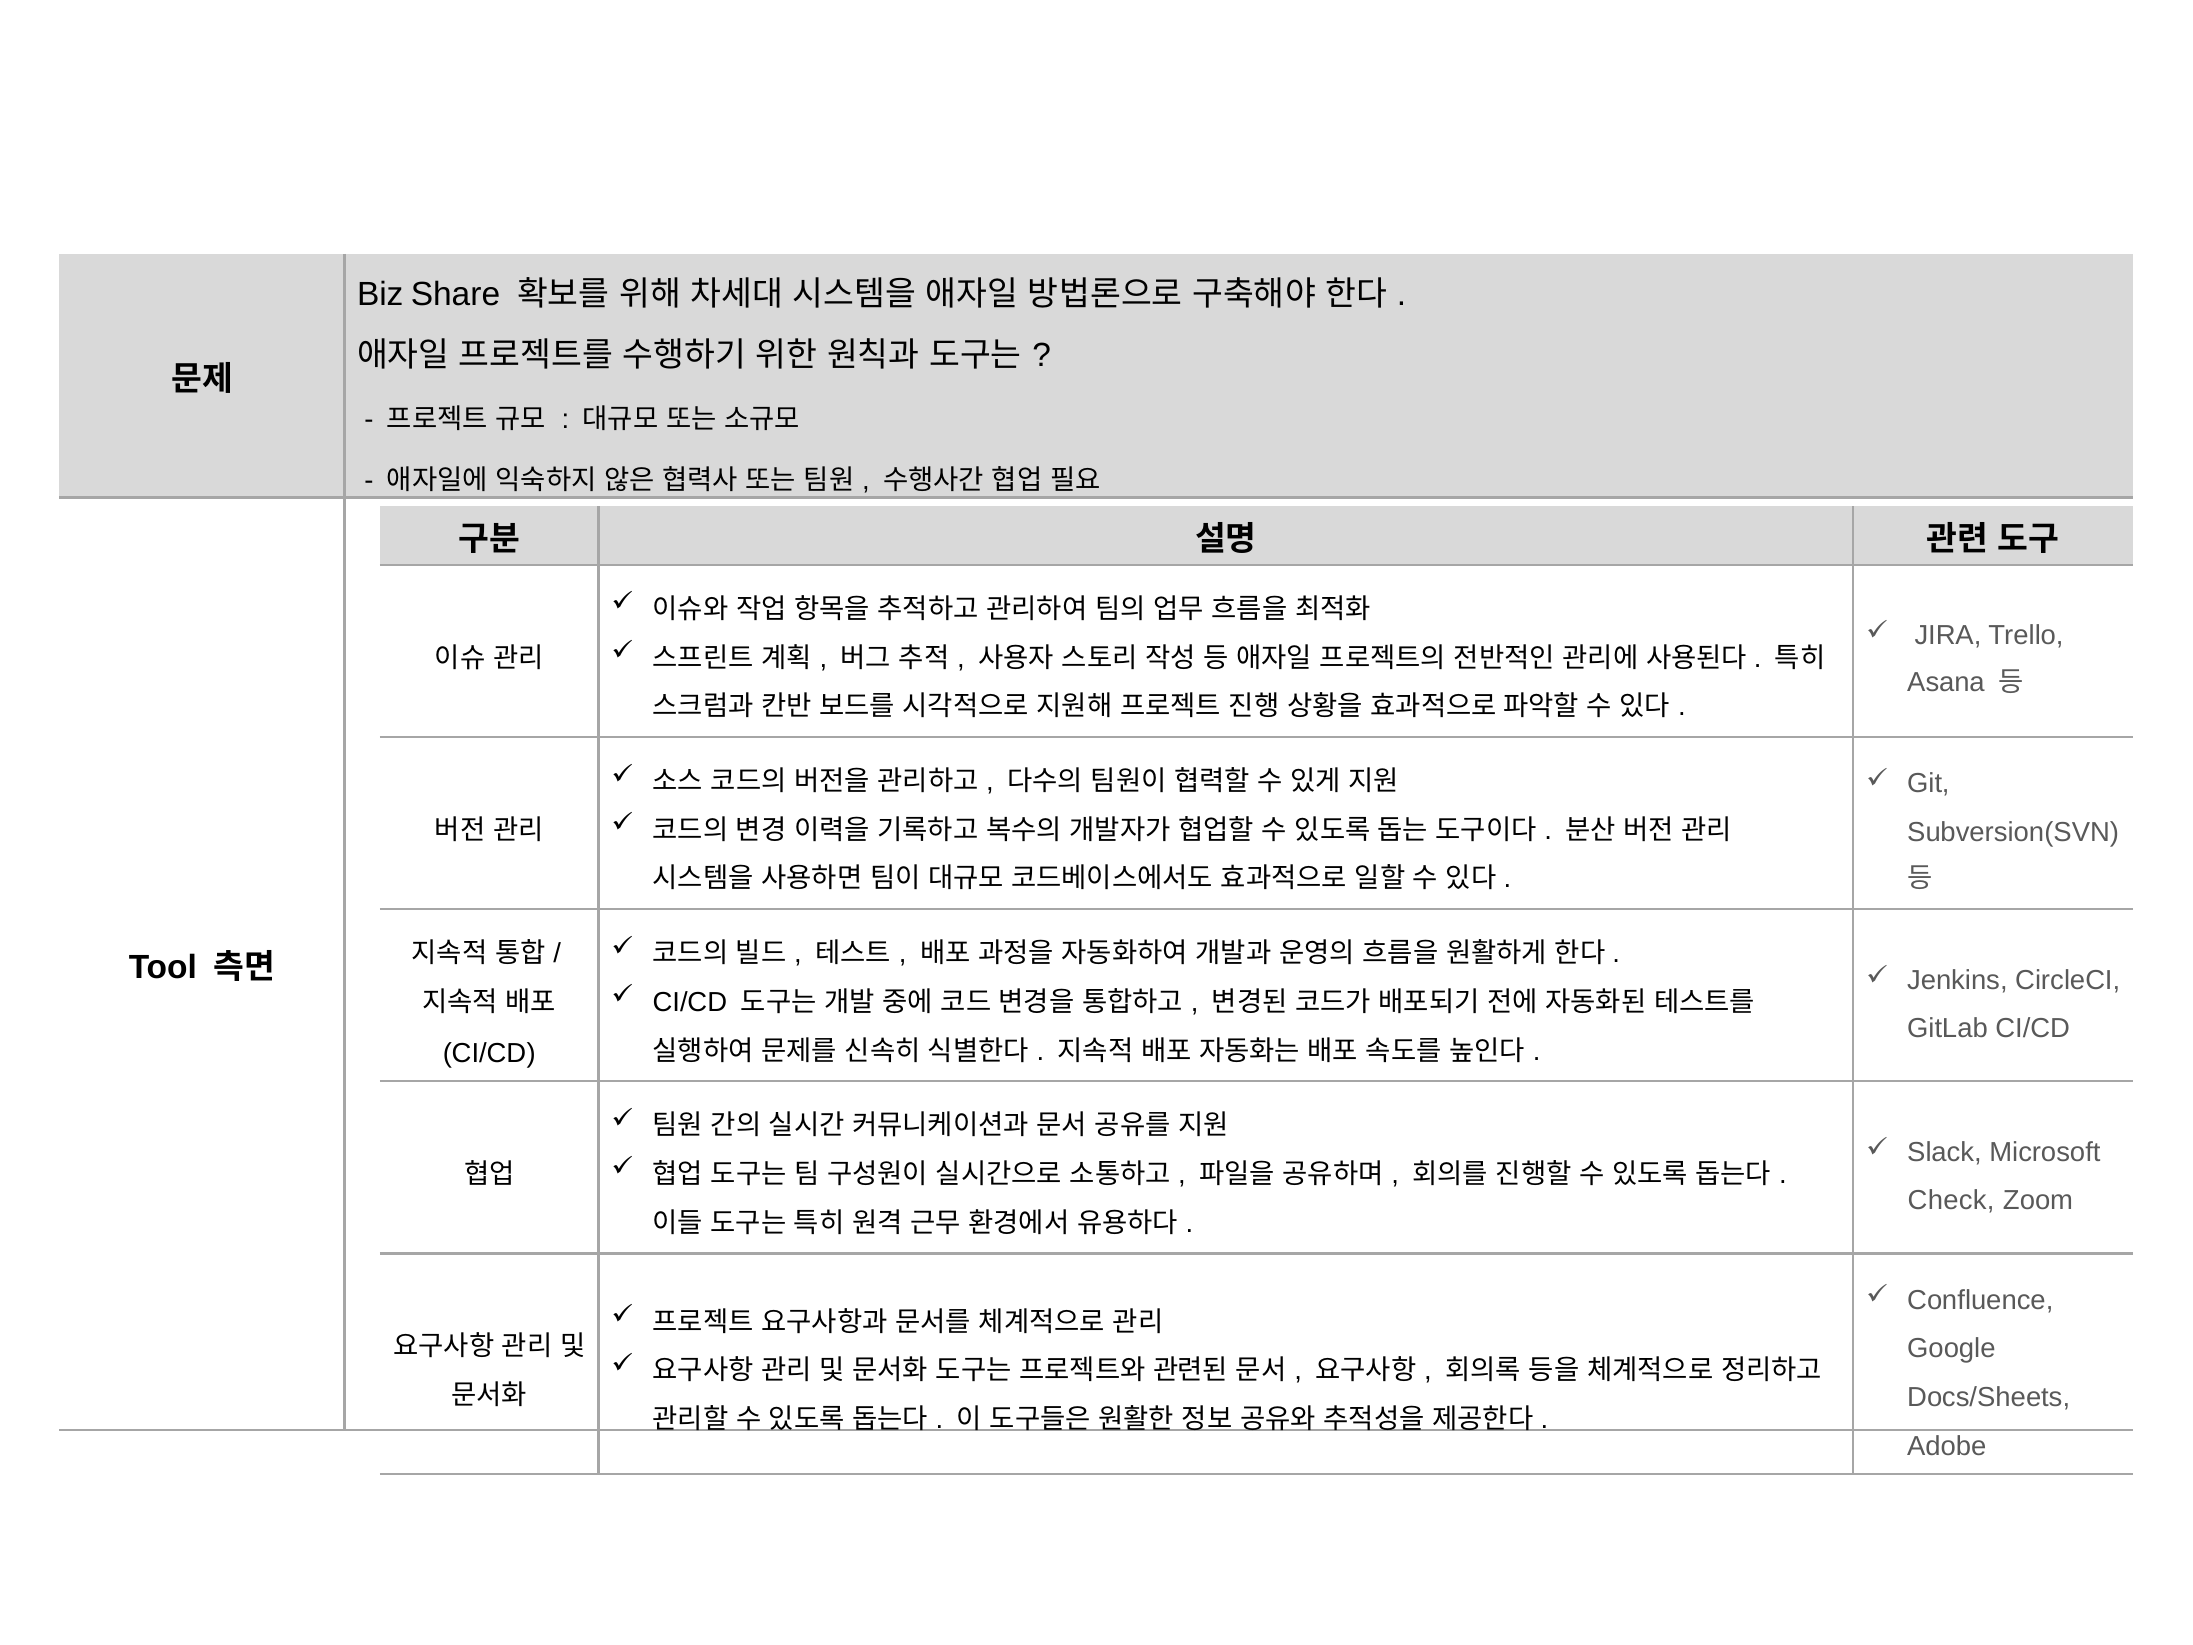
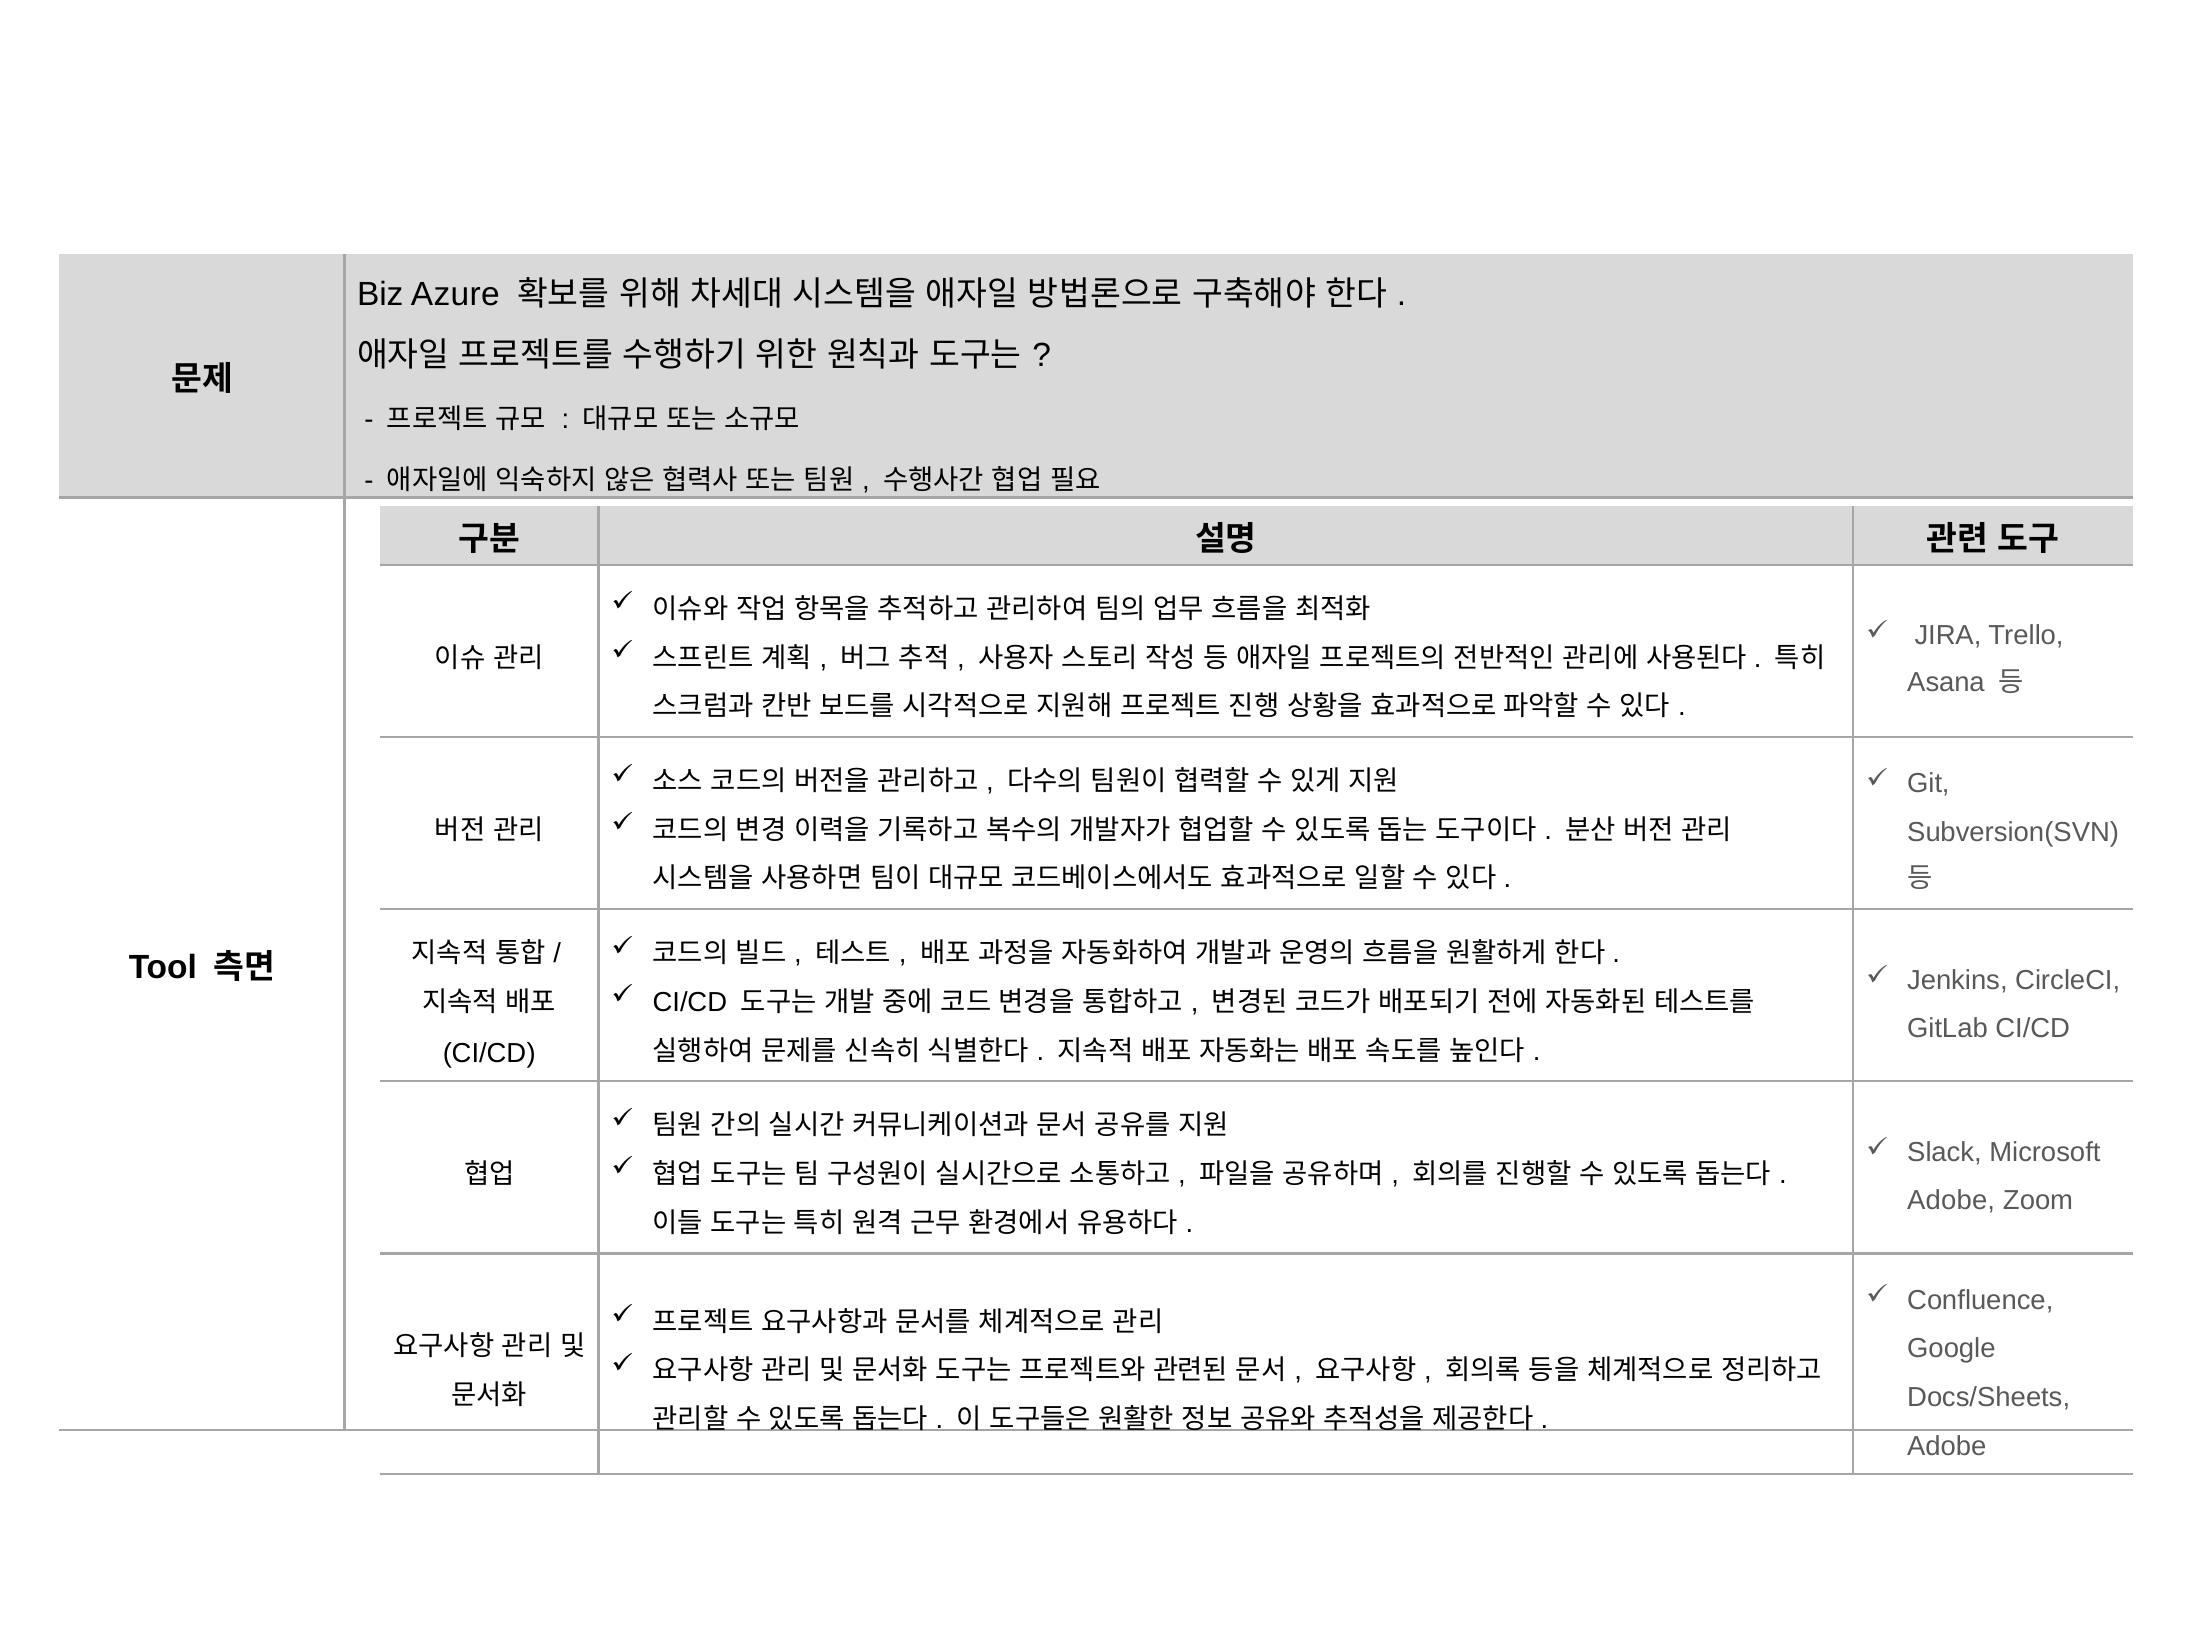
Share: Share -> Azure (455, 294)
Check: Check -> Adobe (1951, 1201)
